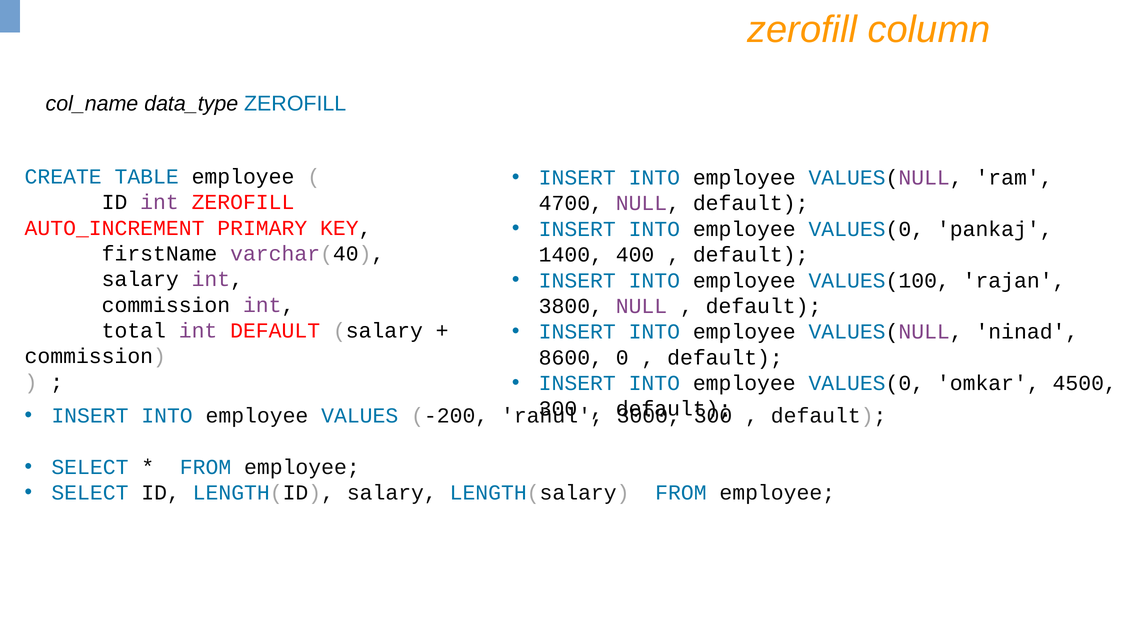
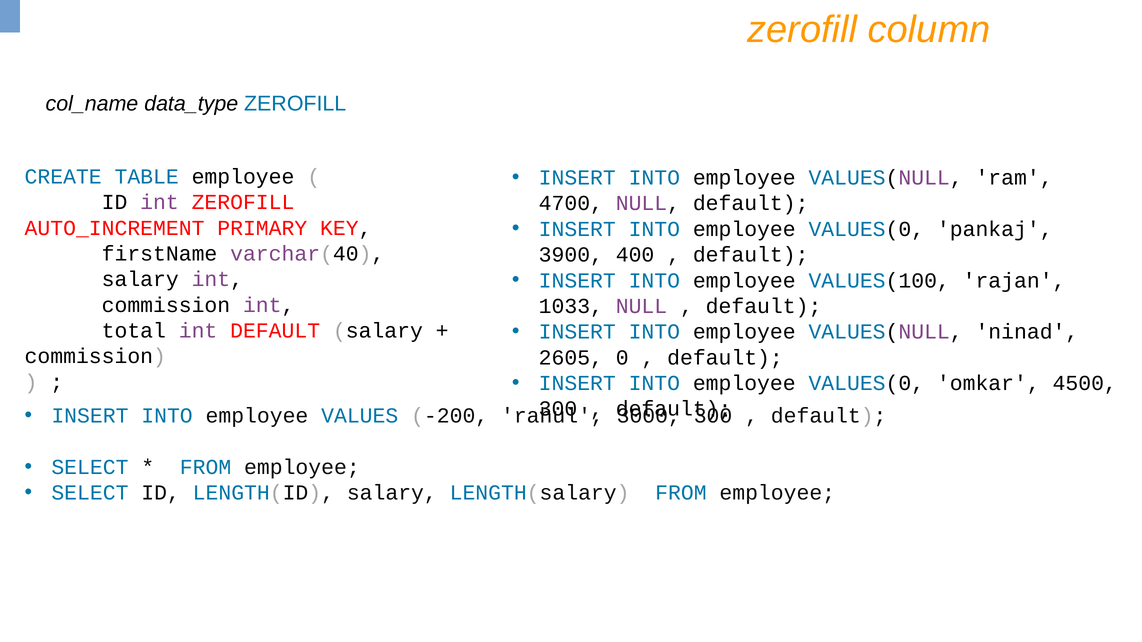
1400: 1400 -> 3900 (571, 255)
3800: 3800 -> 1033 (571, 306)
8600: 8600 -> 2605 (571, 358)
